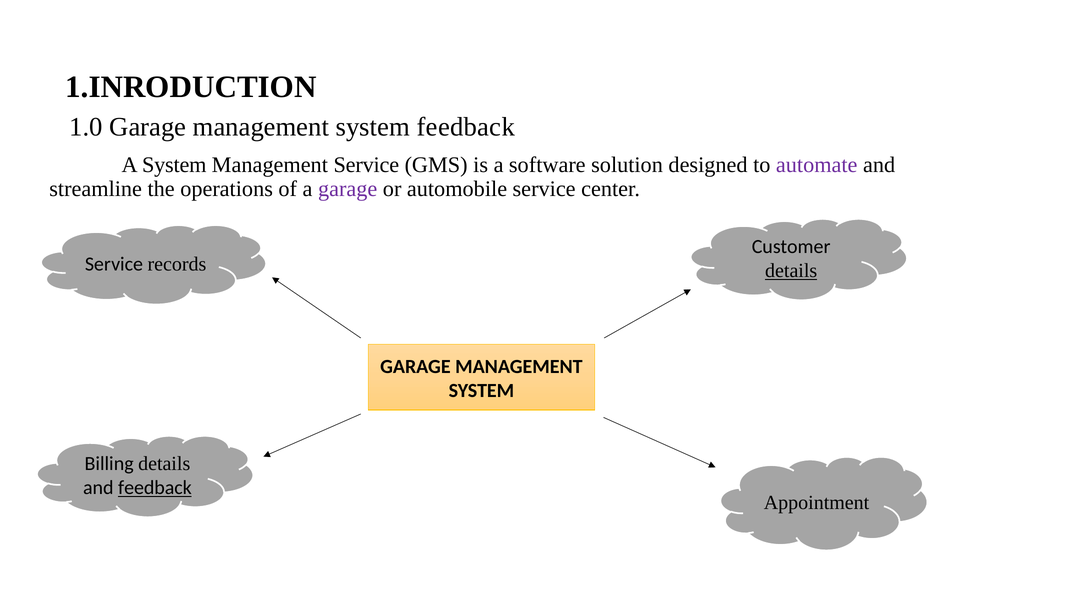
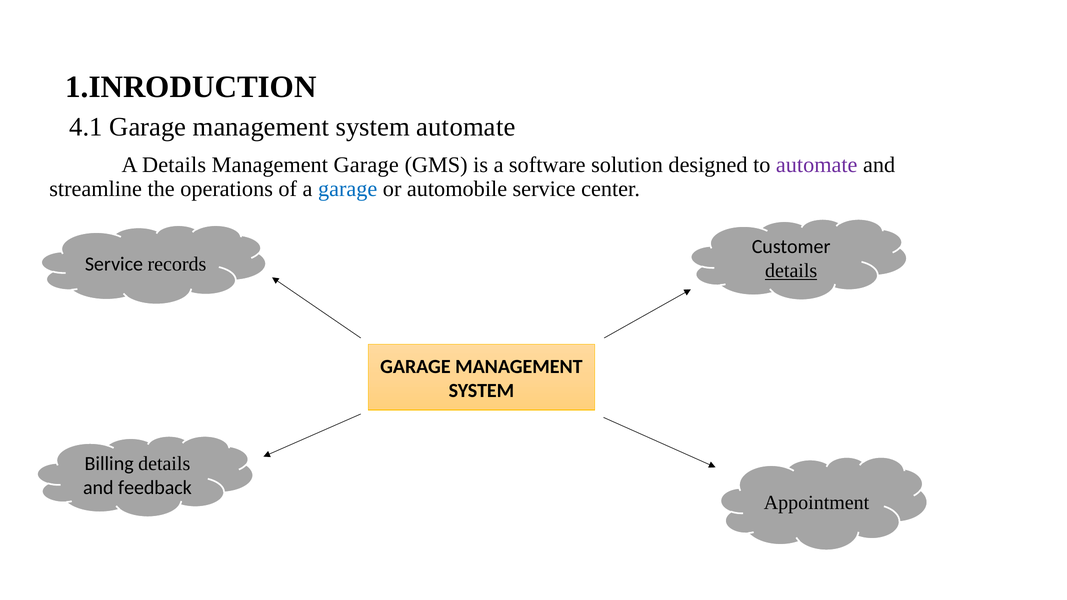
1.0: 1.0 -> 4.1 (86, 127)
system feedback: feedback -> automate (466, 127)
A System: System -> Details (174, 165)
Management Service: Service -> Garage (366, 165)
garage colour: purple -> blue (348, 189)
feedback underline: present -> none (155, 488)
